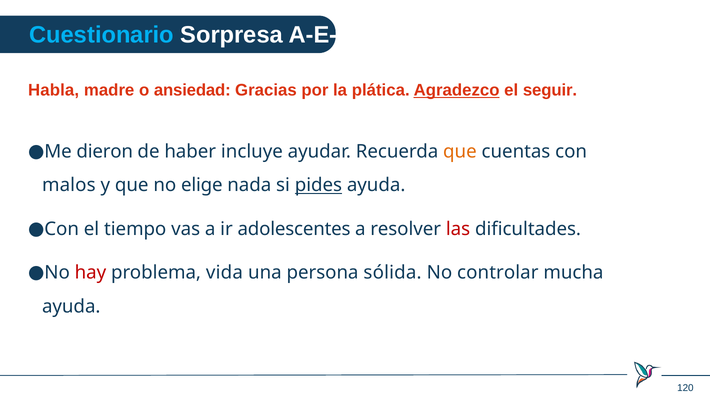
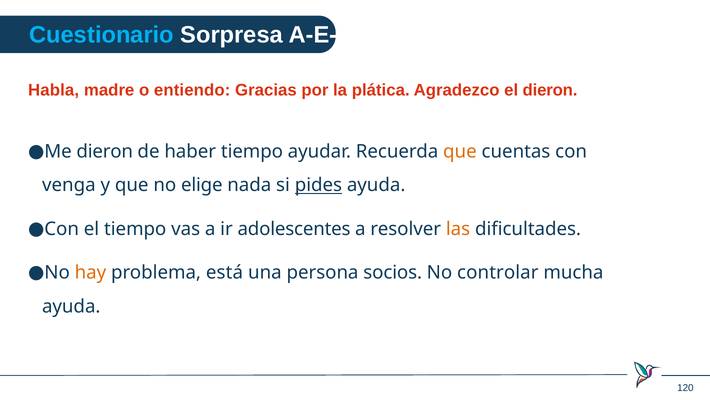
ansiedad: ansiedad -> entiendo (192, 90)
Agradezco underline: present -> none (457, 90)
el seguir: seguir -> dieron (550, 90)
haber incluye: incluye -> tiempo (252, 151)
malos: malos -> venga (69, 185)
las colour: red -> orange (458, 229)
hay colour: red -> orange (90, 272)
vida: vida -> está (224, 272)
sólida: sólida -> socios (393, 272)
